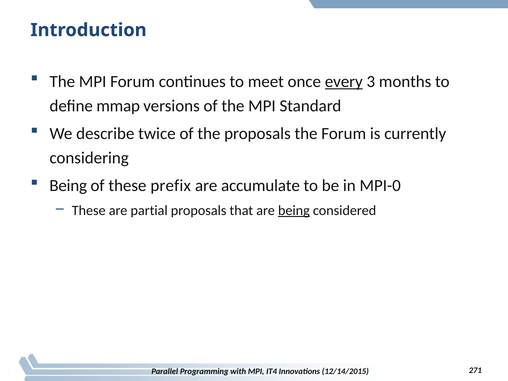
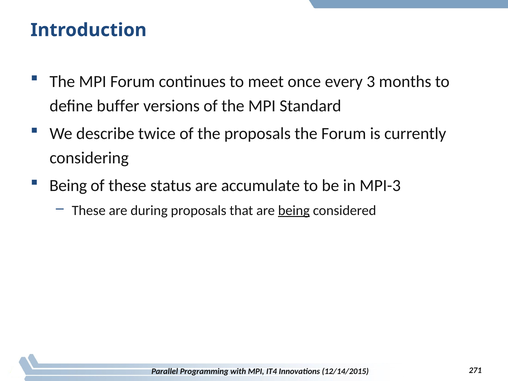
every underline: present -> none (344, 81)
mmap: mmap -> buffer (118, 106)
prefix: prefix -> status (171, 186)
MPI-0: MPI-0 -> MPI-3 (380, 186)
partial: partial -> during (149, 210)
